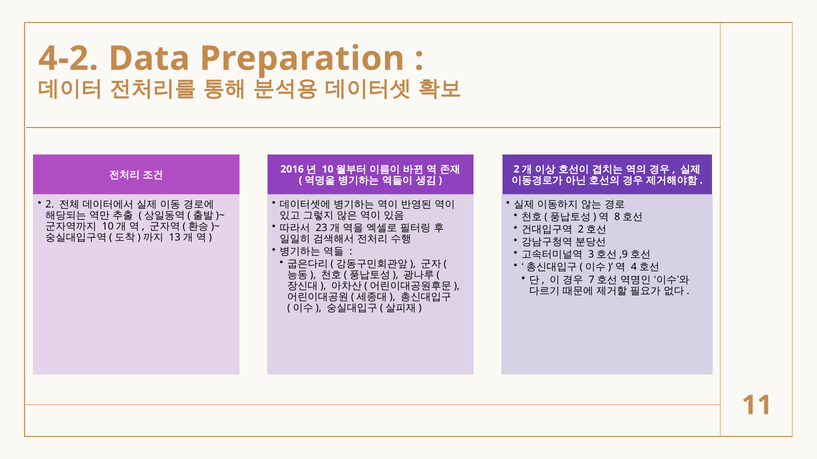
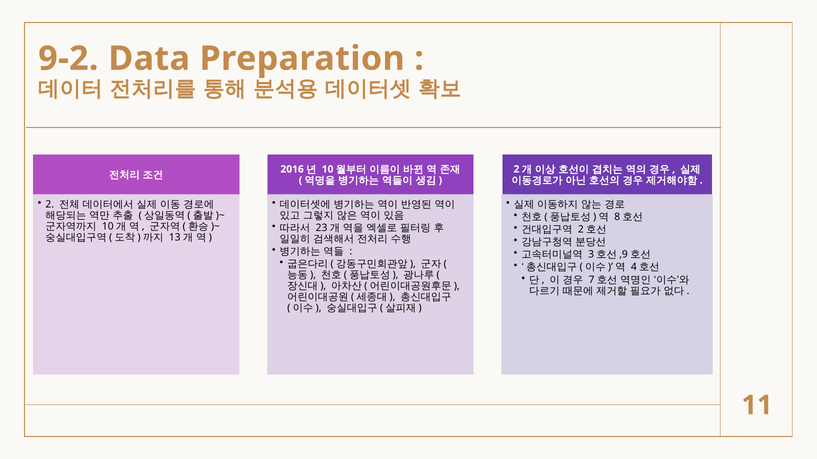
4-2: 4-2 -> 9-2 (68, 59)
